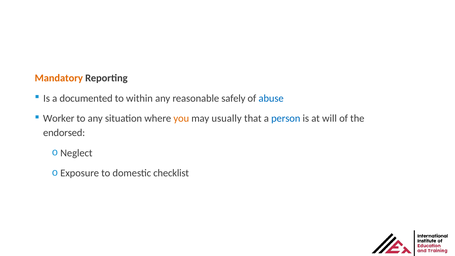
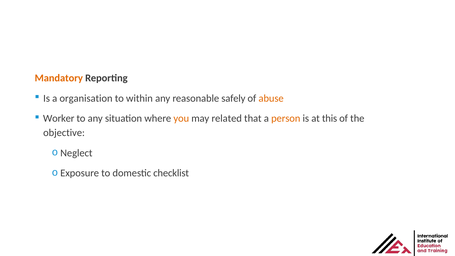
documented: documented -> organisation (86, 98)
abuse colour: blue -> orange (271, 98)
usually: usually -> related (227, 118)
person colour: blue -> orange (286, 118)
will: will -> this (330, 118)
endorsed: endorsed -> objective (64, 133)
